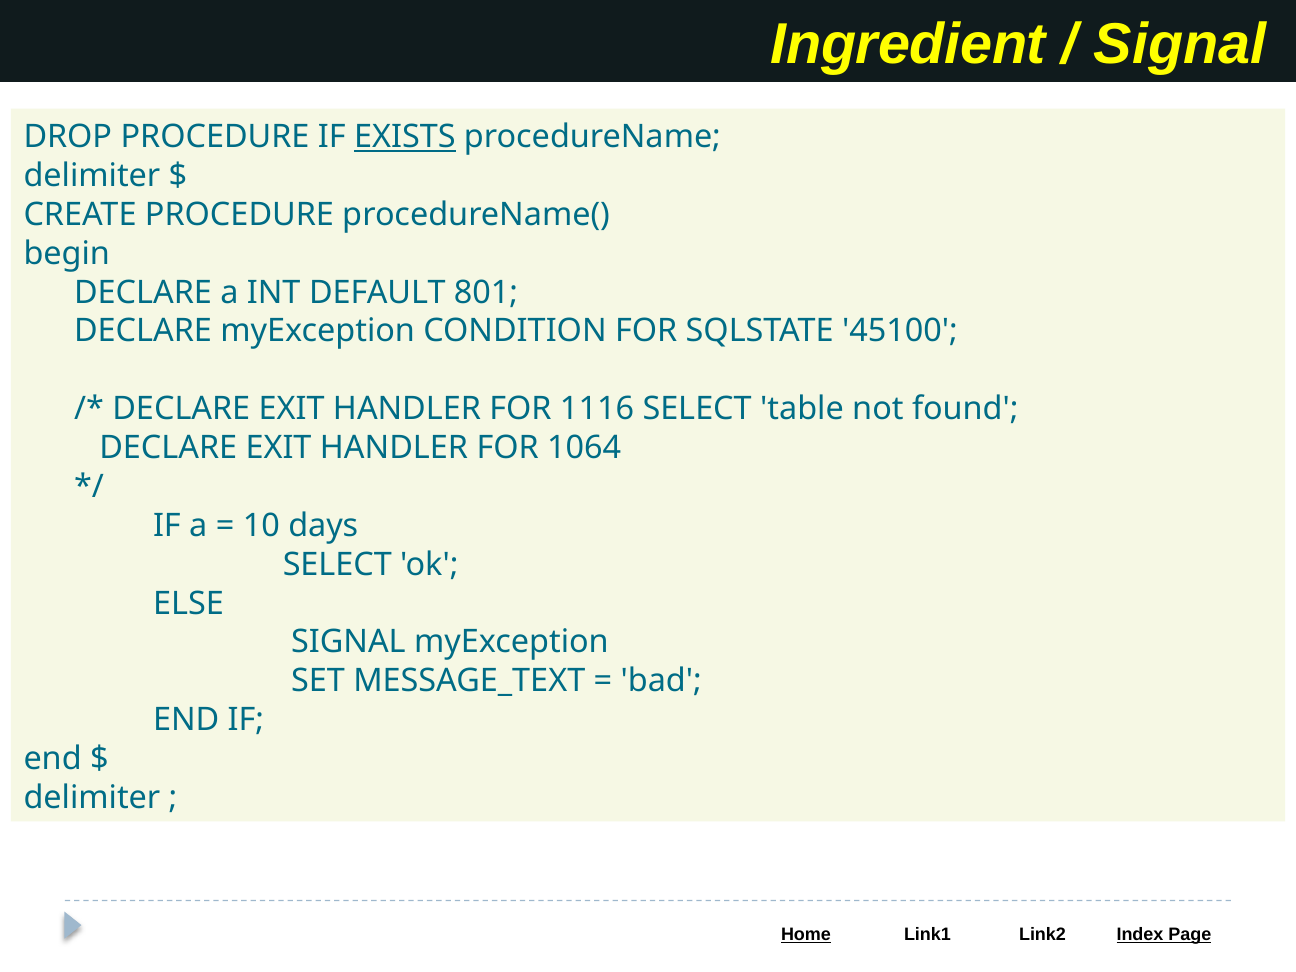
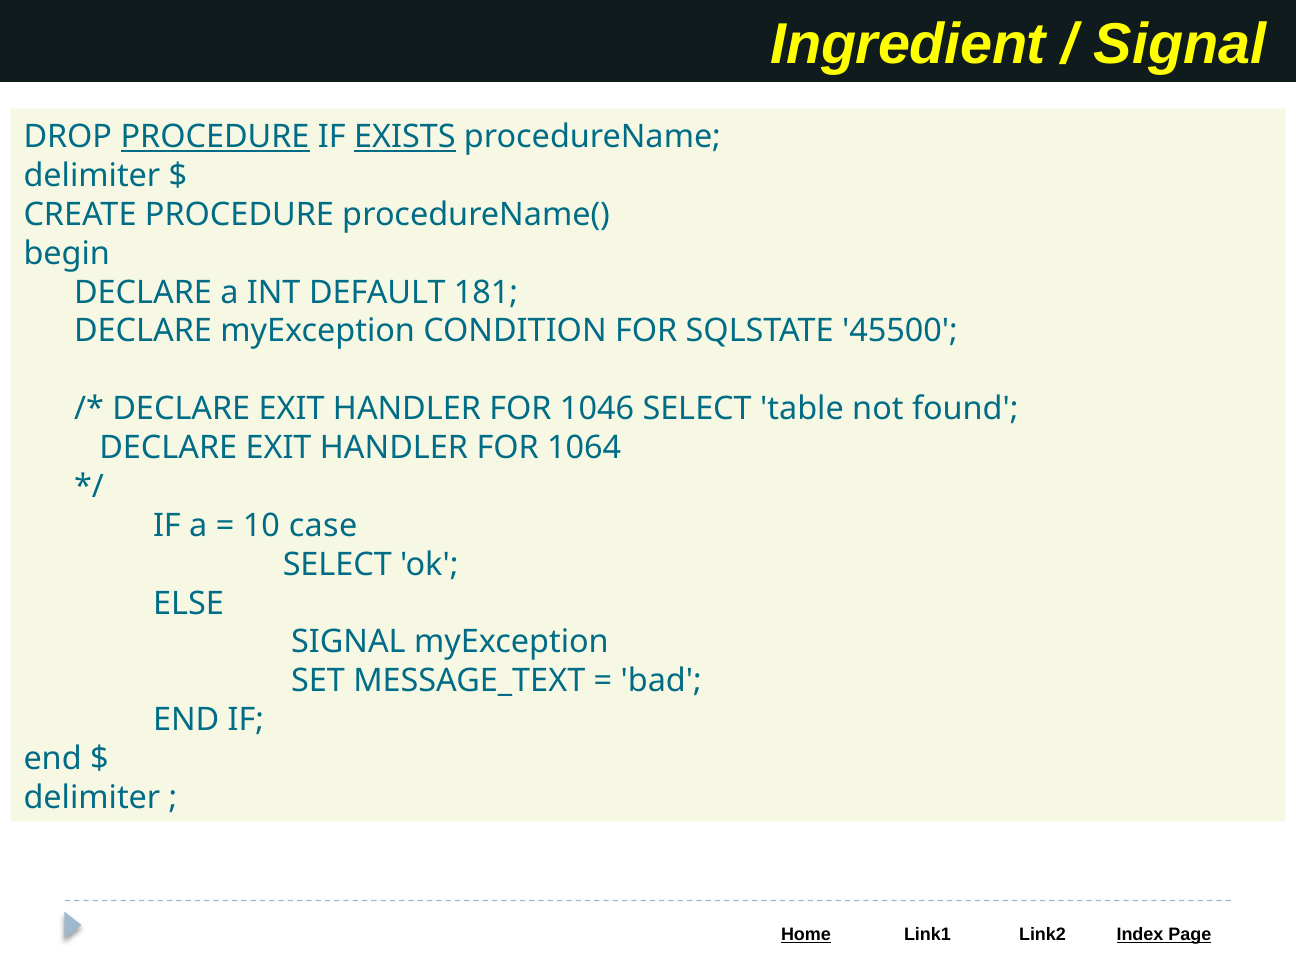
PROCEDURE underline: none -> present (215, 137)
801: 801 -> 181 (486, 292)
45100: 45100 -> 45500 (900, 331)
1116: 1116 -> 1046 (597, 409)
days: days -> case (323, 526)
